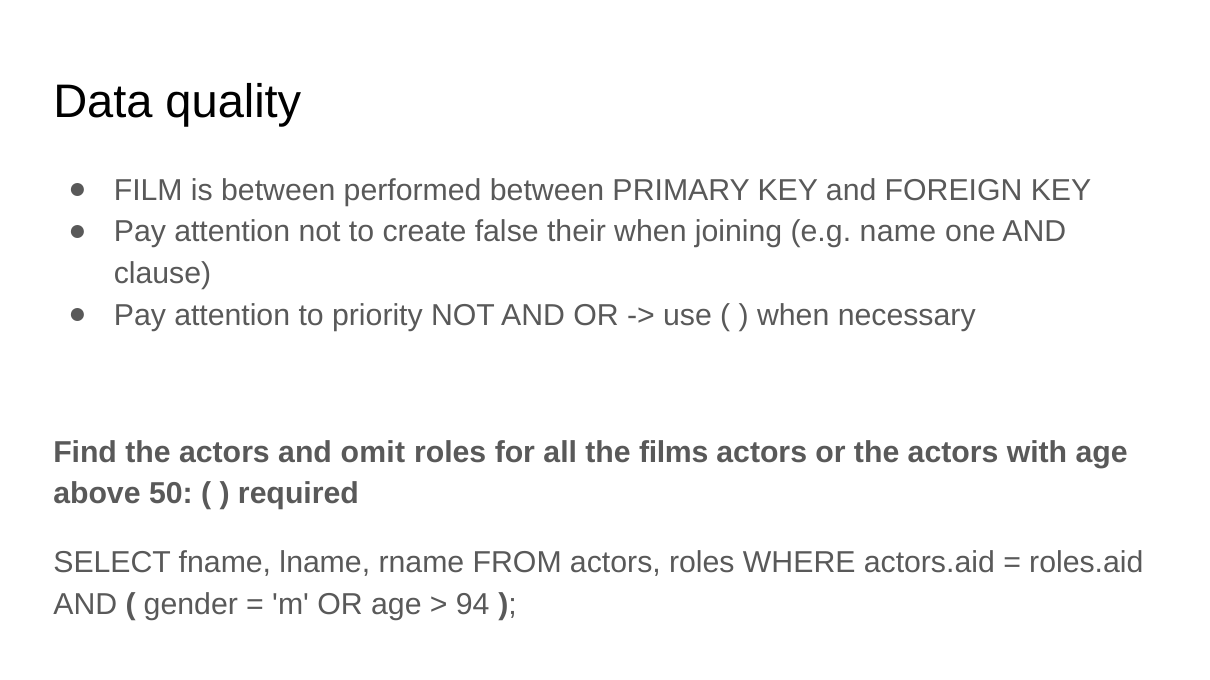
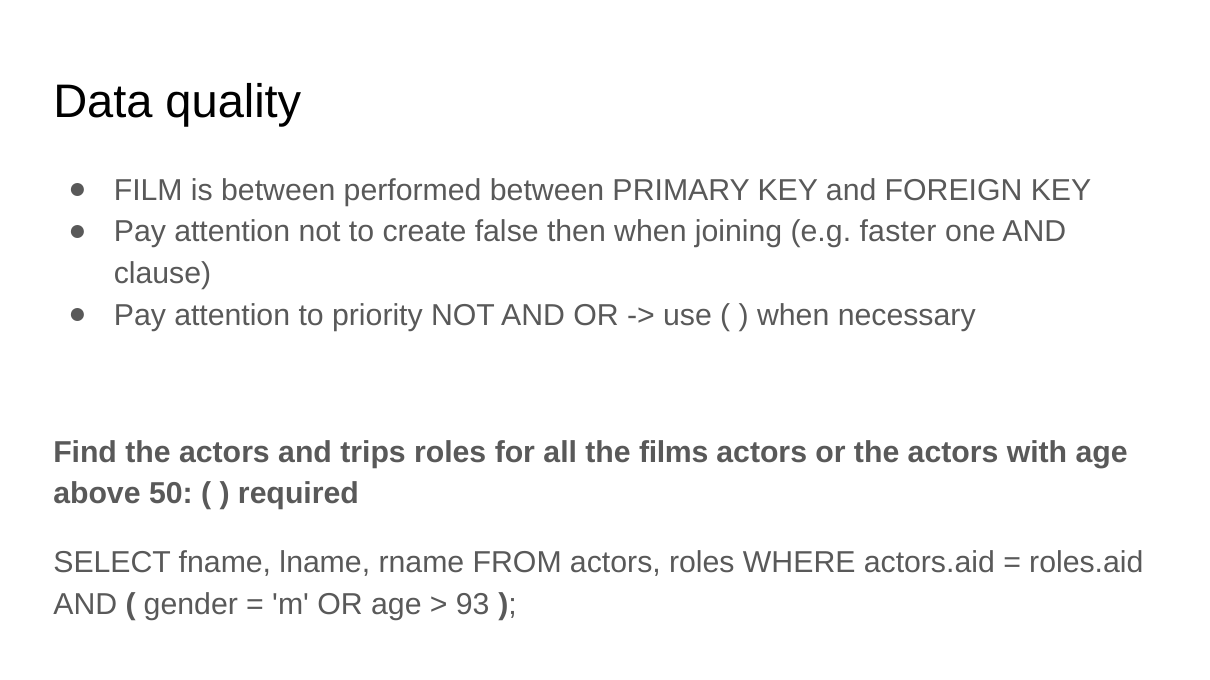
their: their -> then (576, 232)
name: name -> faster (898, 232)
omit: omit -> trips (373, 453)
94: 94 -> 93 (473, 605)
